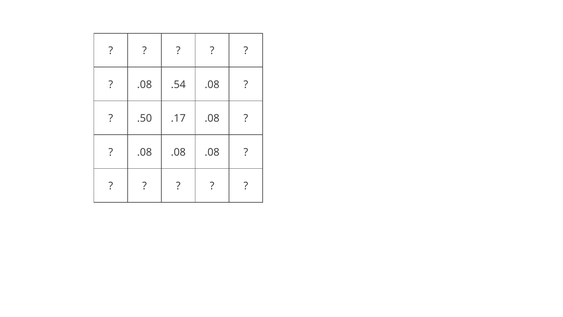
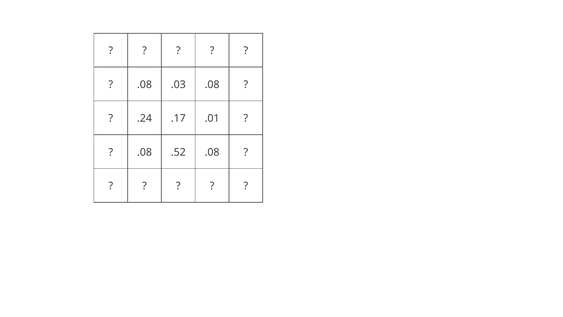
.54: .54 -> .03 (178, 84)
.50: .50 -> .24 (145, 118)
.17 .08: .08 -> .01 (212, 118)
.08: .08 -> .52 (178, 152)
